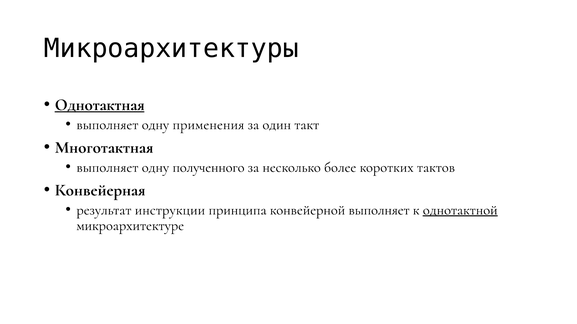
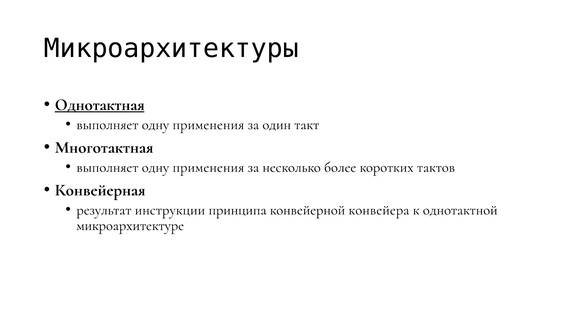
полученного: полученного -> применения (208, 167)
конвейерной выполняет: выполняет -> конвейера (379, 210)
однотактной underline: present -> none (460, 210)
